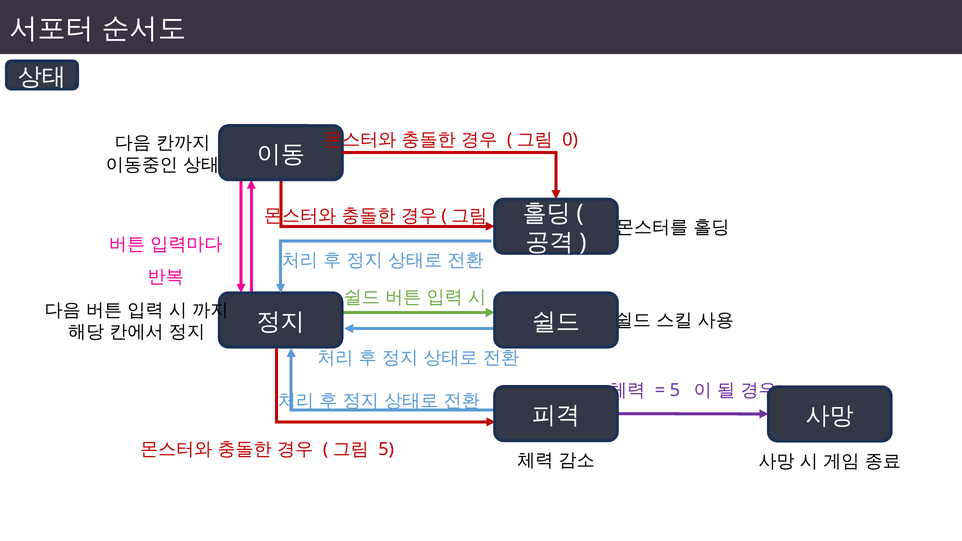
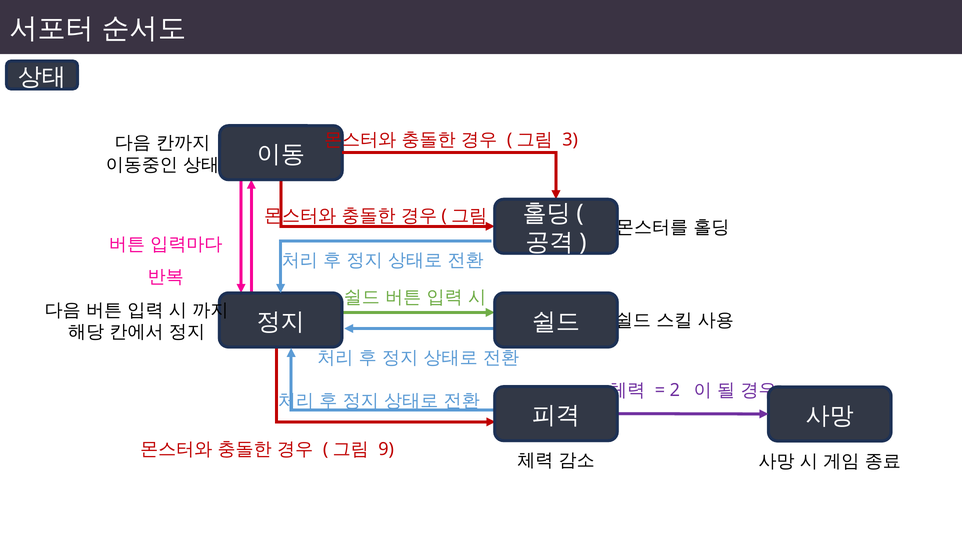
0: 0 -> 3 (570, 140)
5: 5 -> 2 (675, 390)
5: 5 -> 9 (386, 449)
